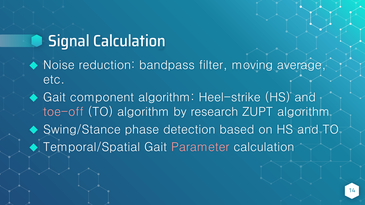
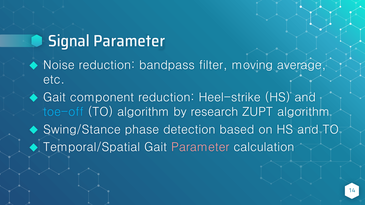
Signal Calculation: Calculation -> Parameter (129, 41)
component algorithm: algorithm -> reduction (166, 97)
toe-off colour: pink -> light blue (63, 112)
